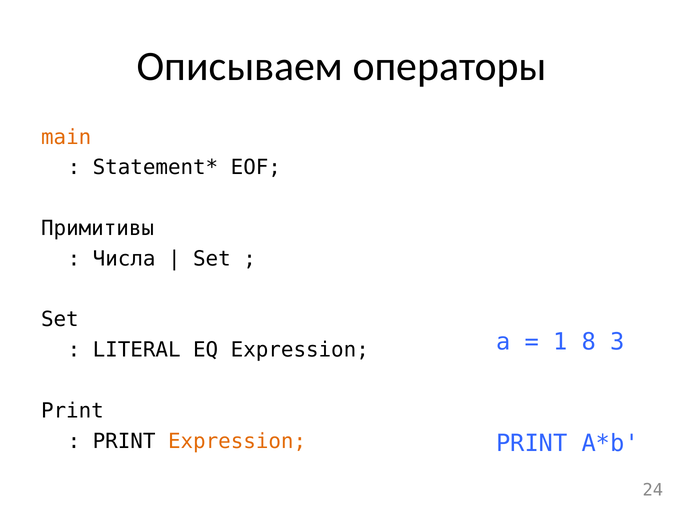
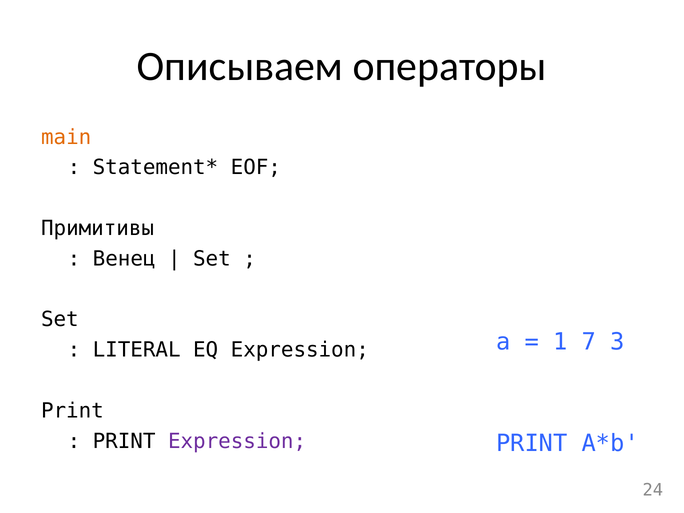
Числа: Числа -> Венец (124, 259)
8: 8 -> 7 (589, 342)
Expression colour: orange -> purple (237, 441)
